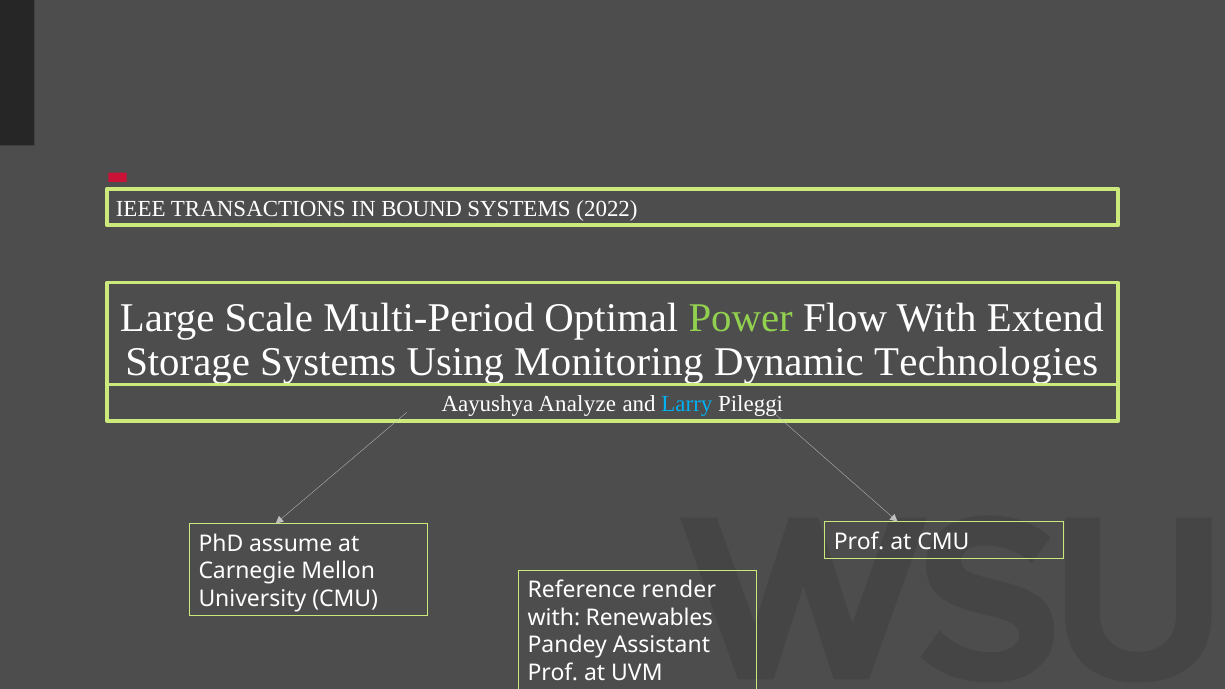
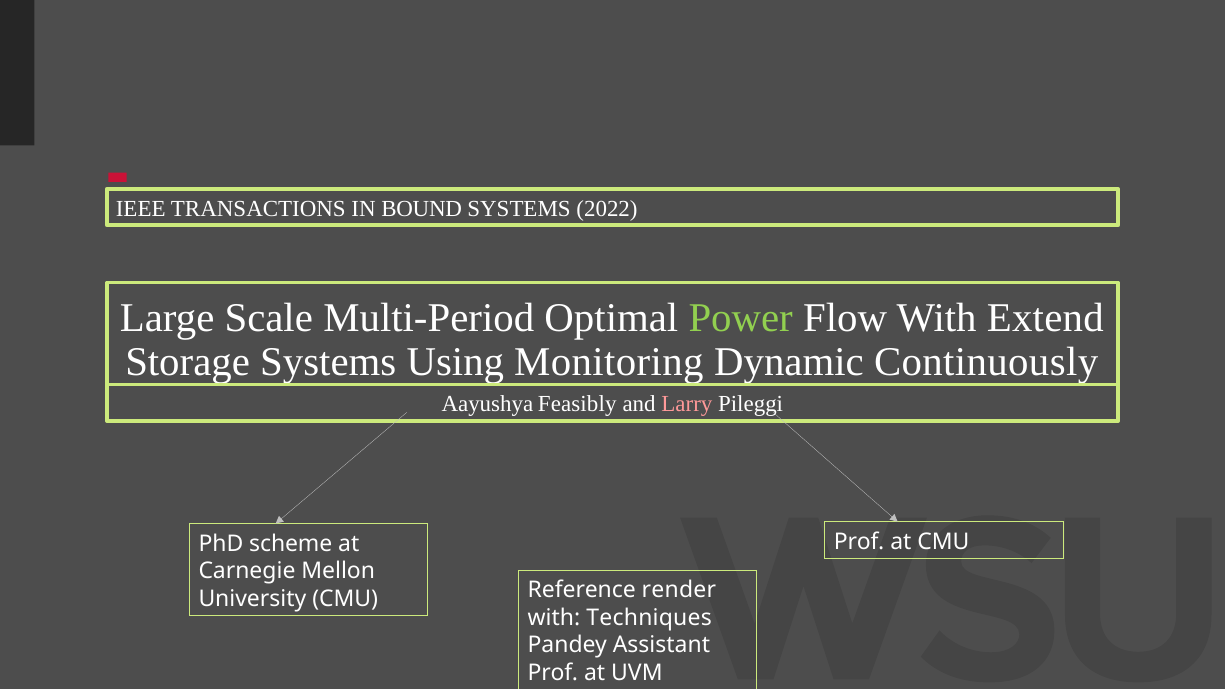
Technologies: Technologies -> Continuously (986, 362)
Analyze: Analyze -> Feasibly (577, 404)
Larry colour: light blue -> pink (687, 404)
assume: assume -> scheme (291, 544)
Renewables: Renewables -> Techniques (649, 618)
